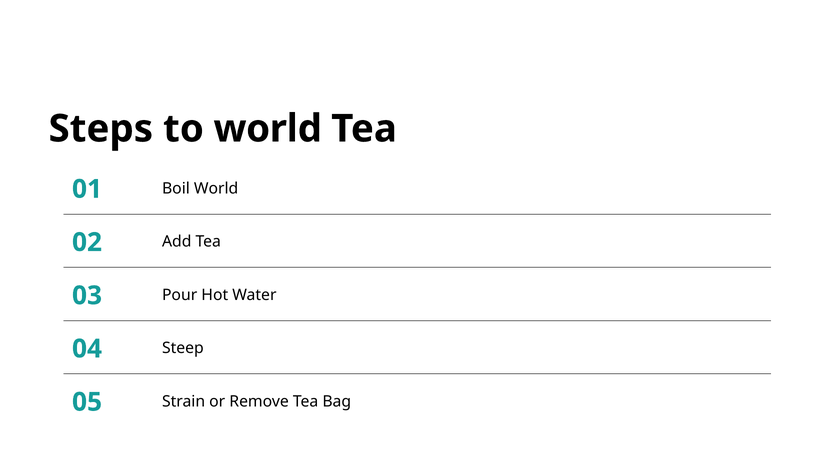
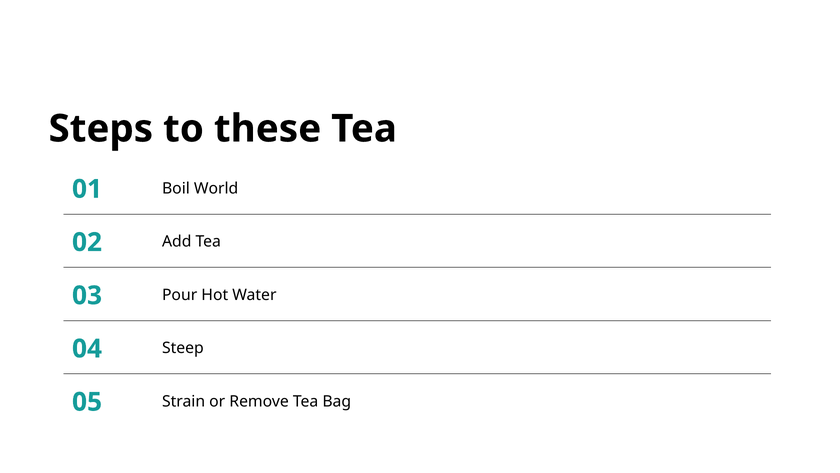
to world: world -> these (268, 129)
